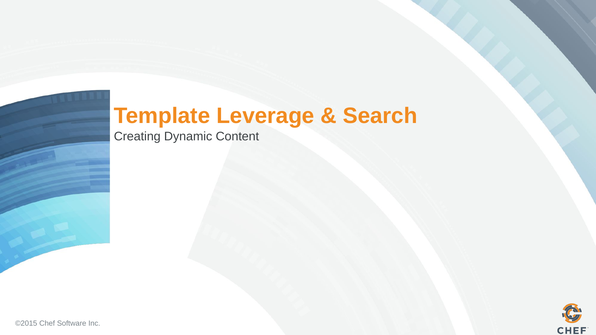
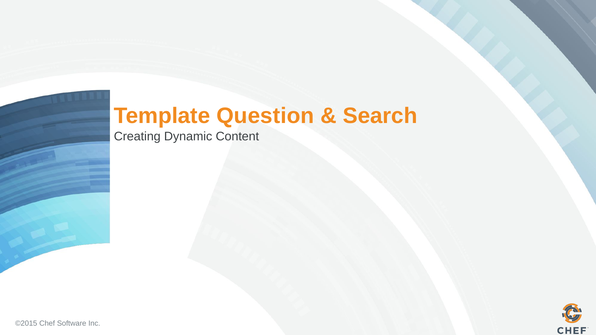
Leverage: Leverage -> Question (265, 116)
